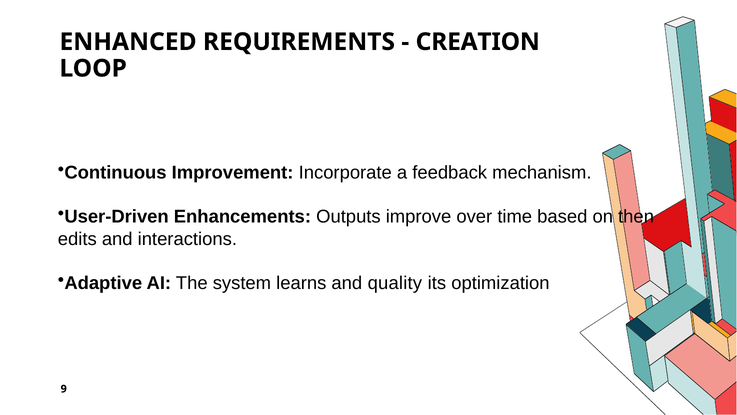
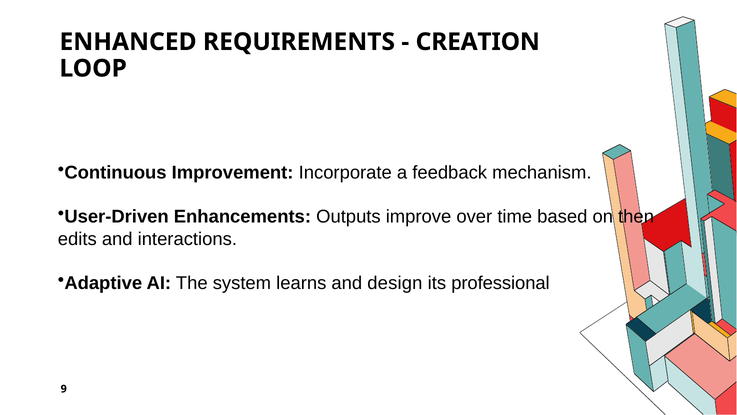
quality: quality -> design (395, 283)
optimization: optimization -> professional (500, 283)
